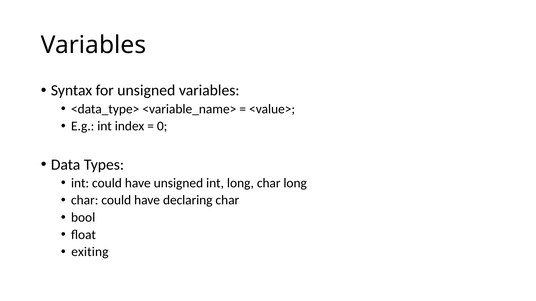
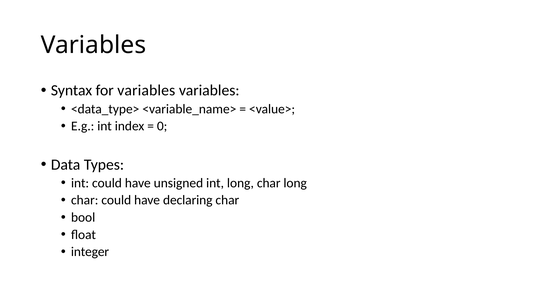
for unsigned: unsigned -> variables (146, 91)
exiting: exiting -> integer (90, 252)
